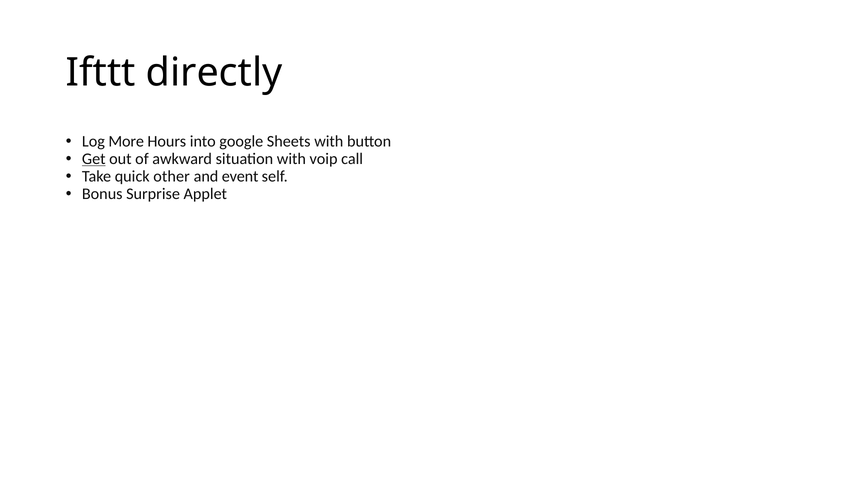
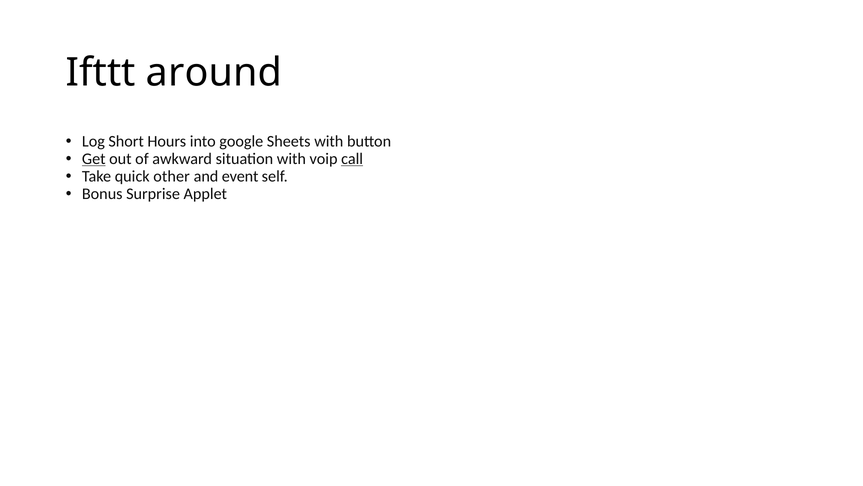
directly: directly -> around (214, 72)
More: More -> Short (126, 141)
call underline: none -> present (352, 159)
